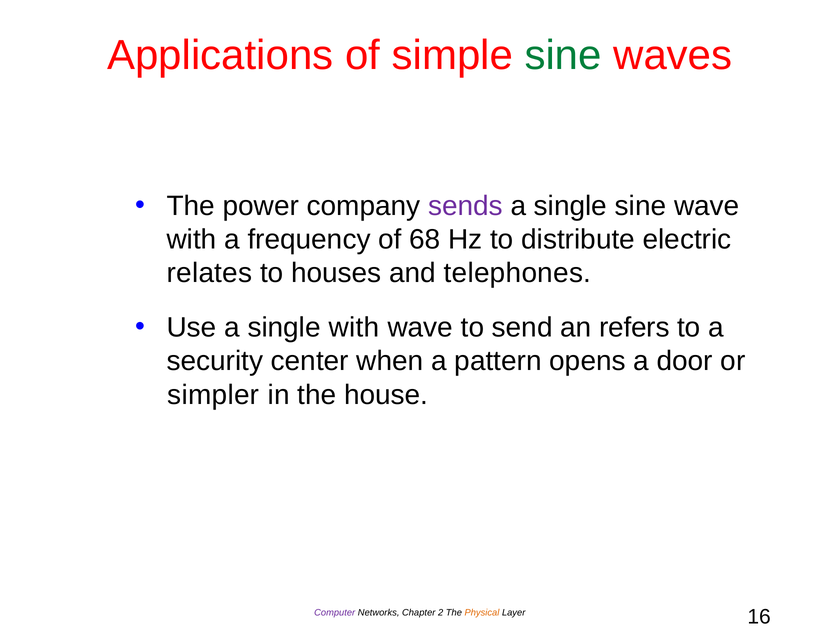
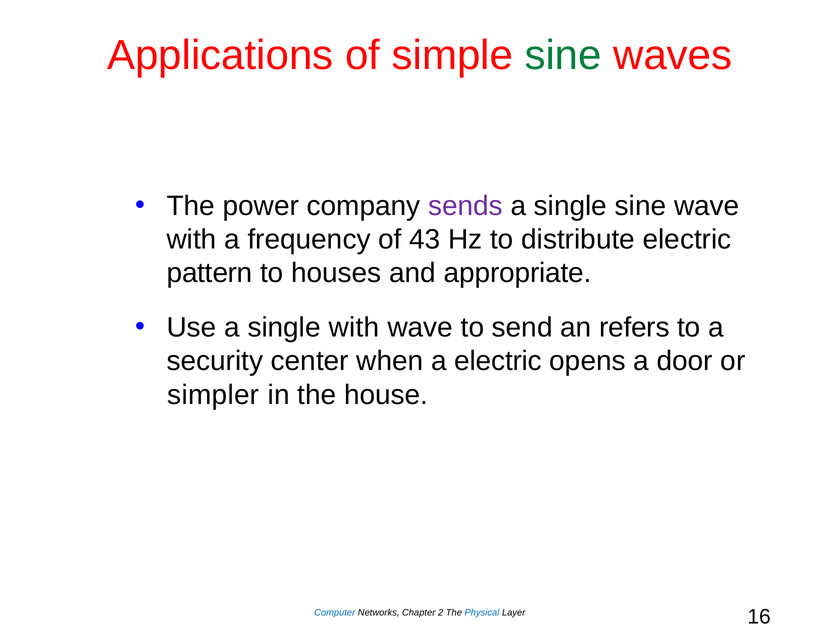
68: 68 -> 43 (425, 239)
relates: relates -> pattern (210, 273)
telephones: telephones -> appropriate (518, 273)
a pattern: pattern -> electric (498, 361)
Computer colour: purple -> blue (335, 612)
Physical colour: orange -> blue (482, 612)
